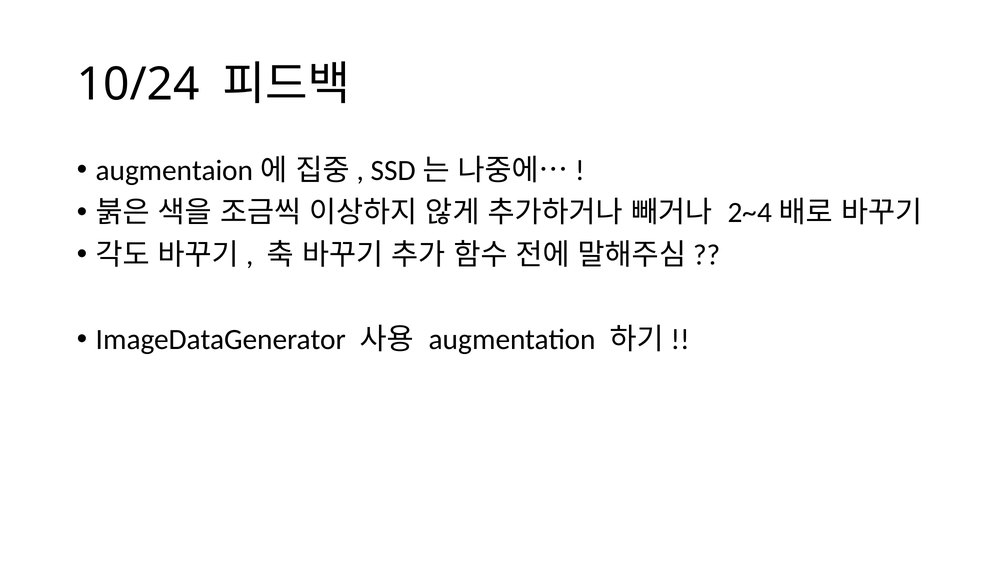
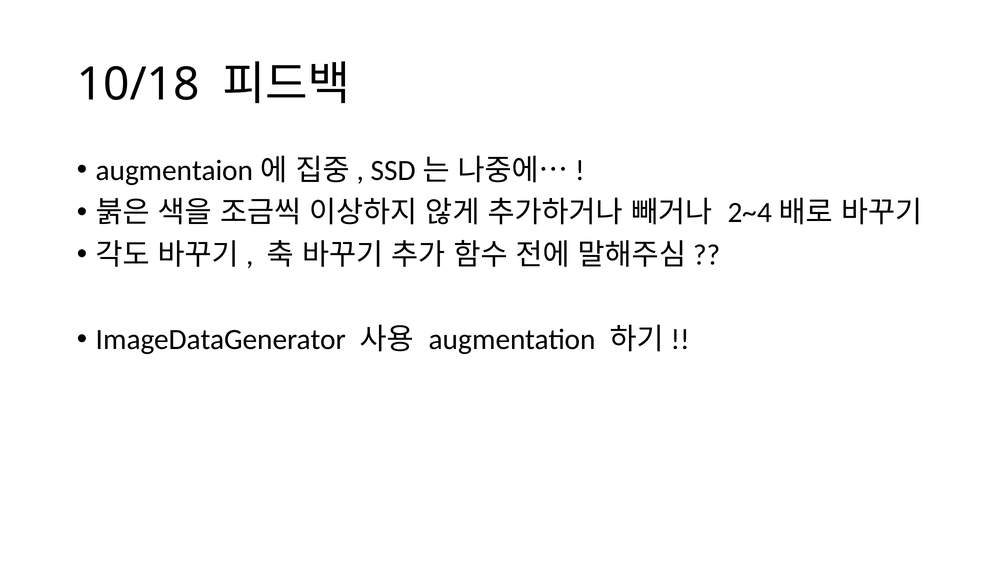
10/24: 10/24 -> 10/18 (138, 85)
